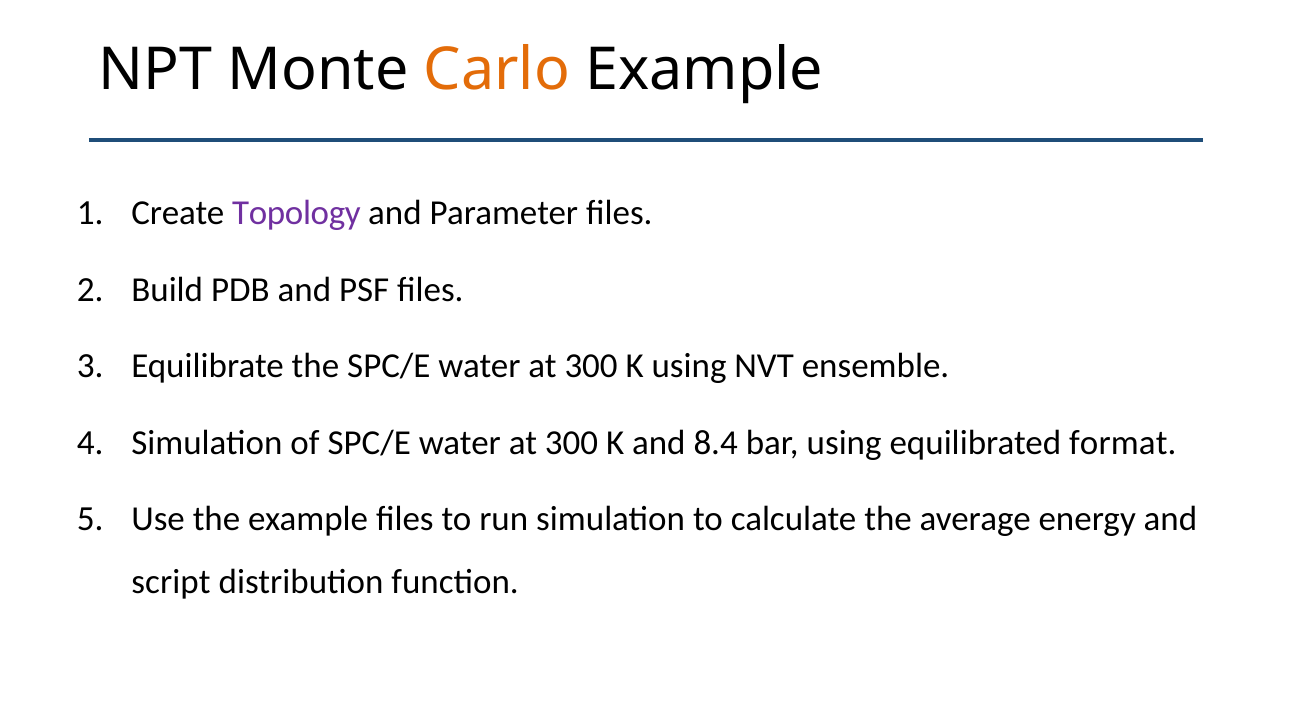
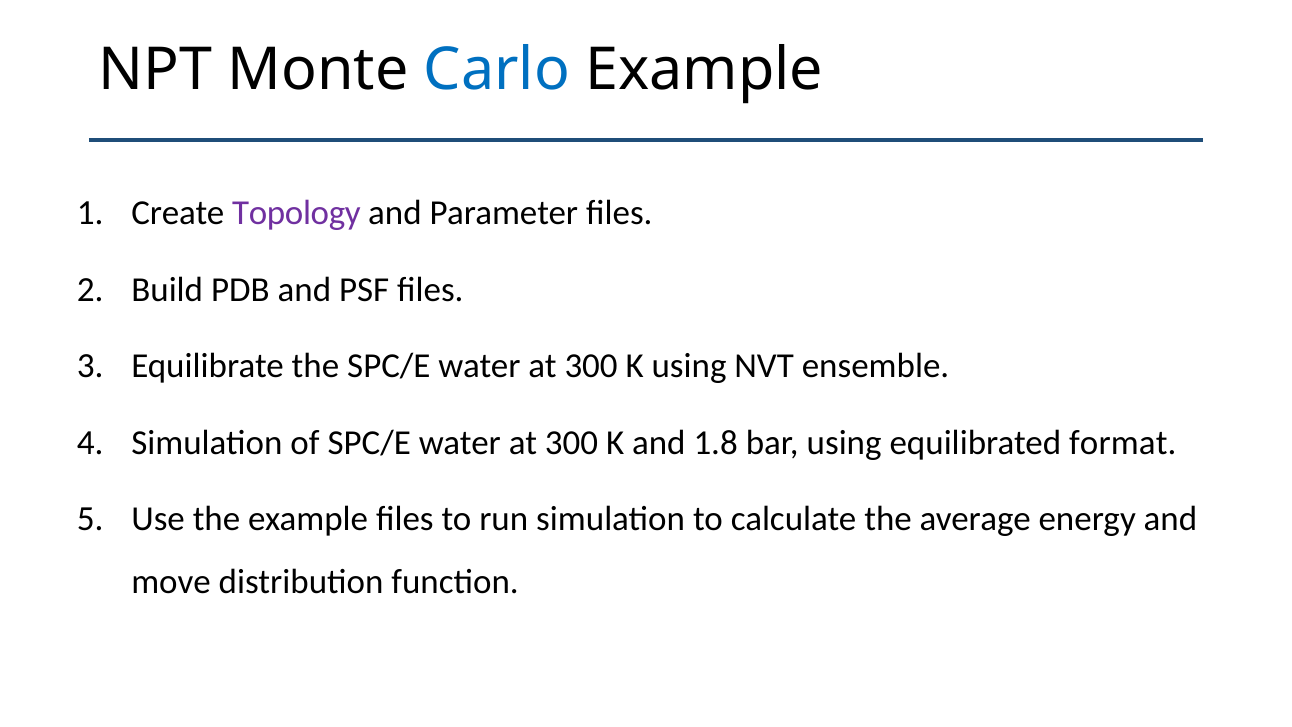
Carlo colour: orange -> blue (497, 70)
8.4: 8.4 -> 1.8 (716, 442)
script: script -> move (171, 582)
